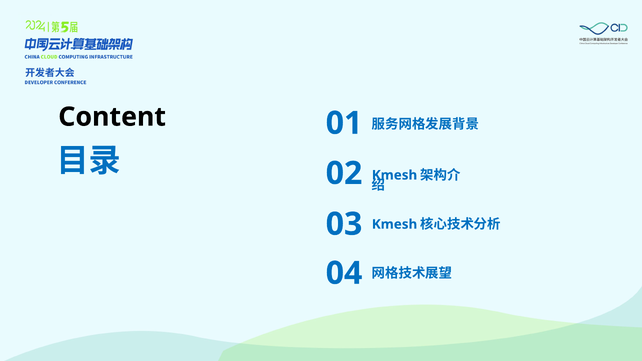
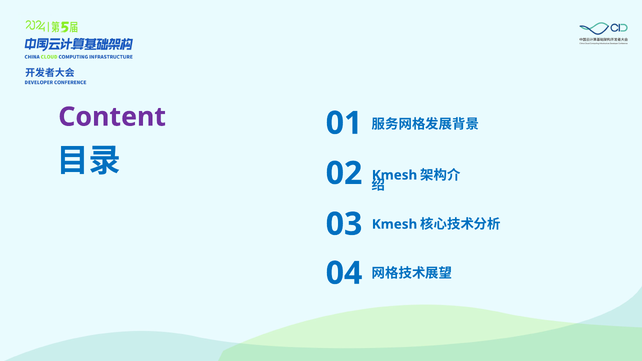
Content colour: black -> purple (112, 117)
